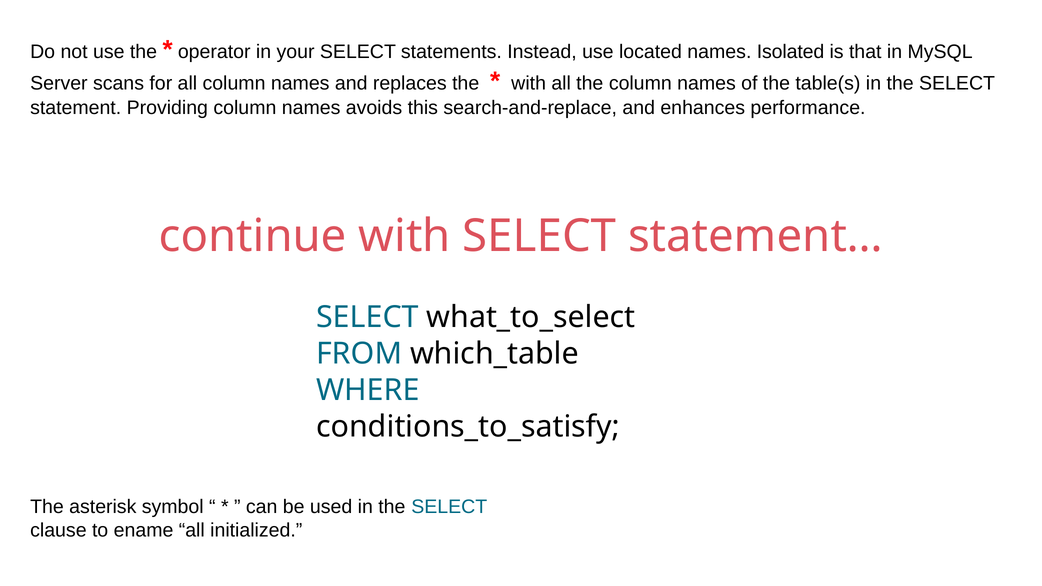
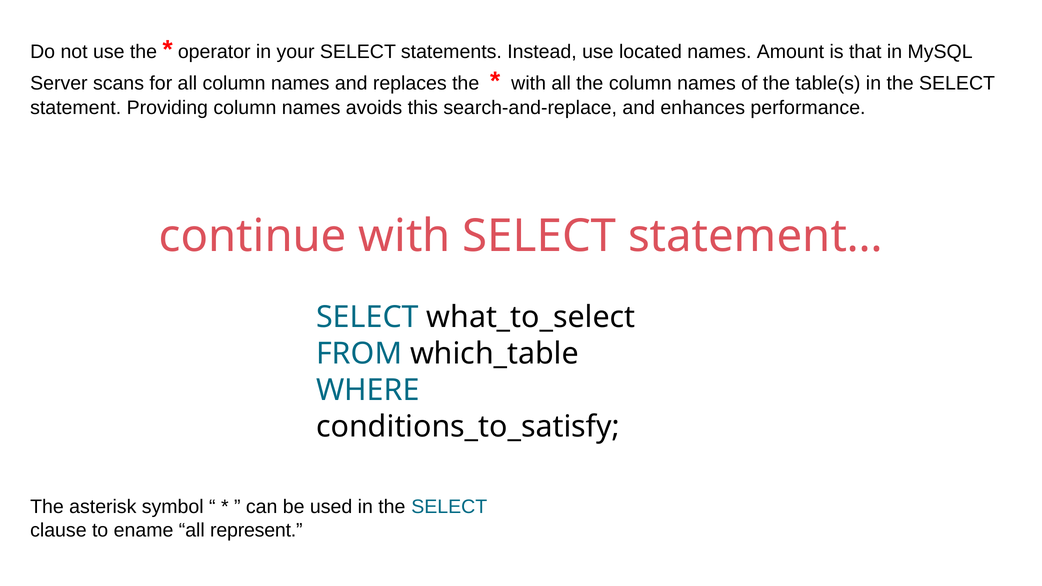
Isolated: Isolated -> Amount (790, 52)
initialized: initialized -> represent (256, 530)
